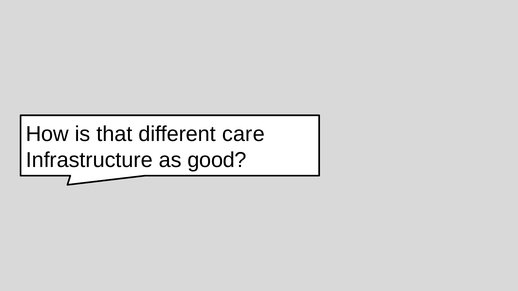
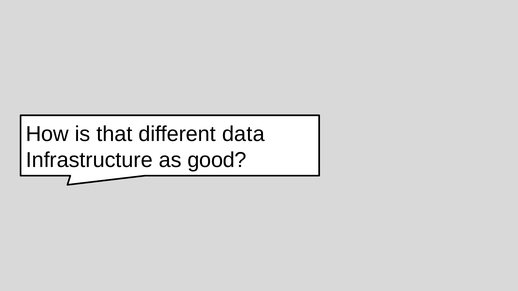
care: care -> data (243, 134)
